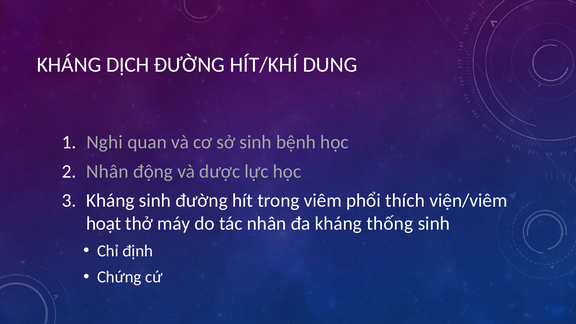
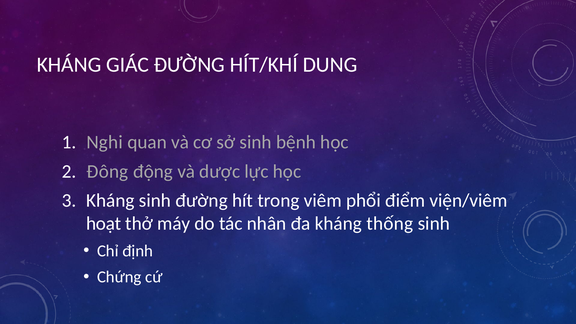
DỊCH: DỊCH -> GIÁC (128, 65)
Nhân: Nhân -> Đông (107, 171)
thích: thích -> điểm (405, 200)
